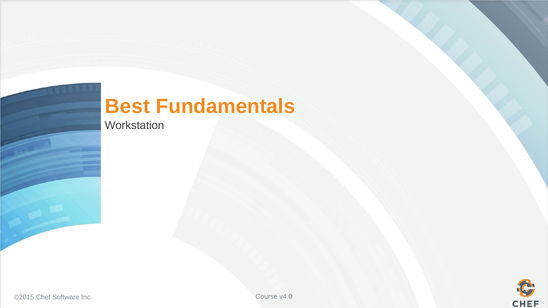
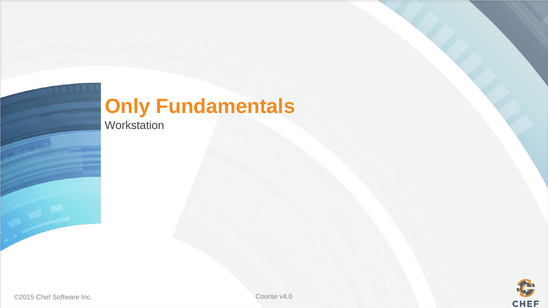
Best: Best -> Only (127, 107)
